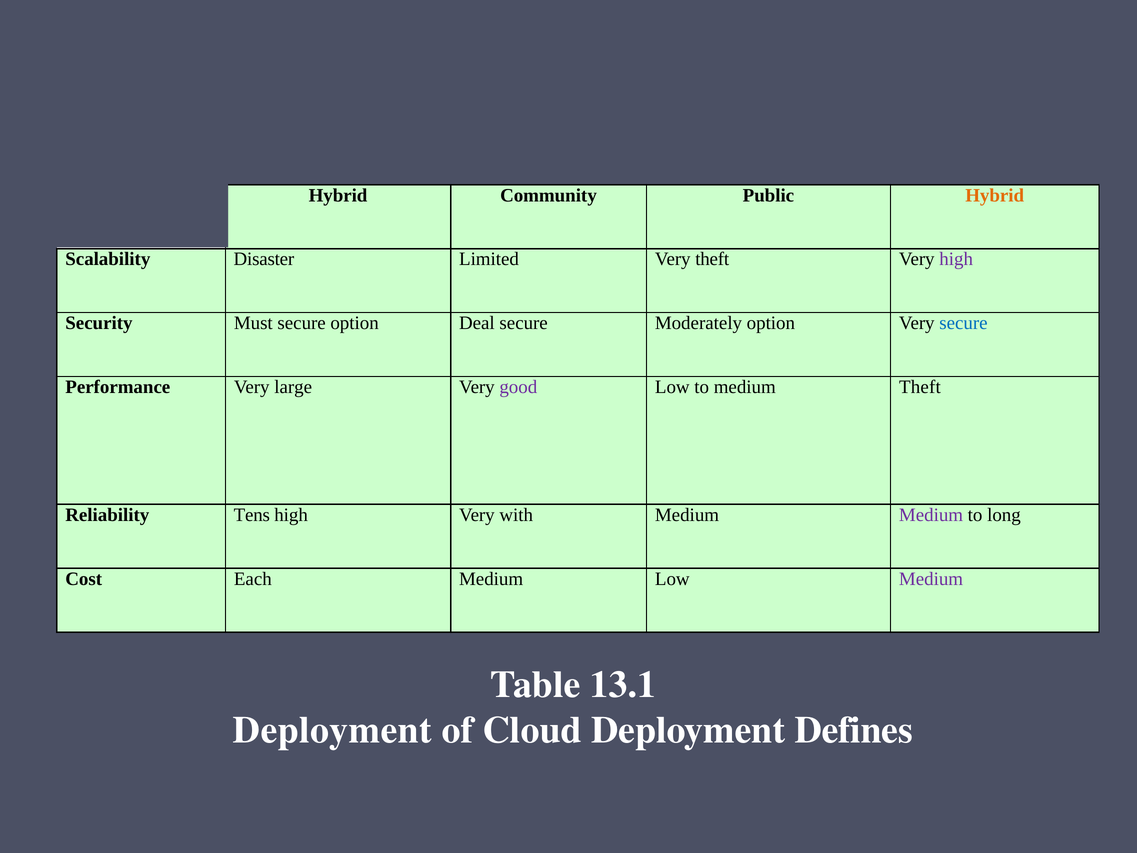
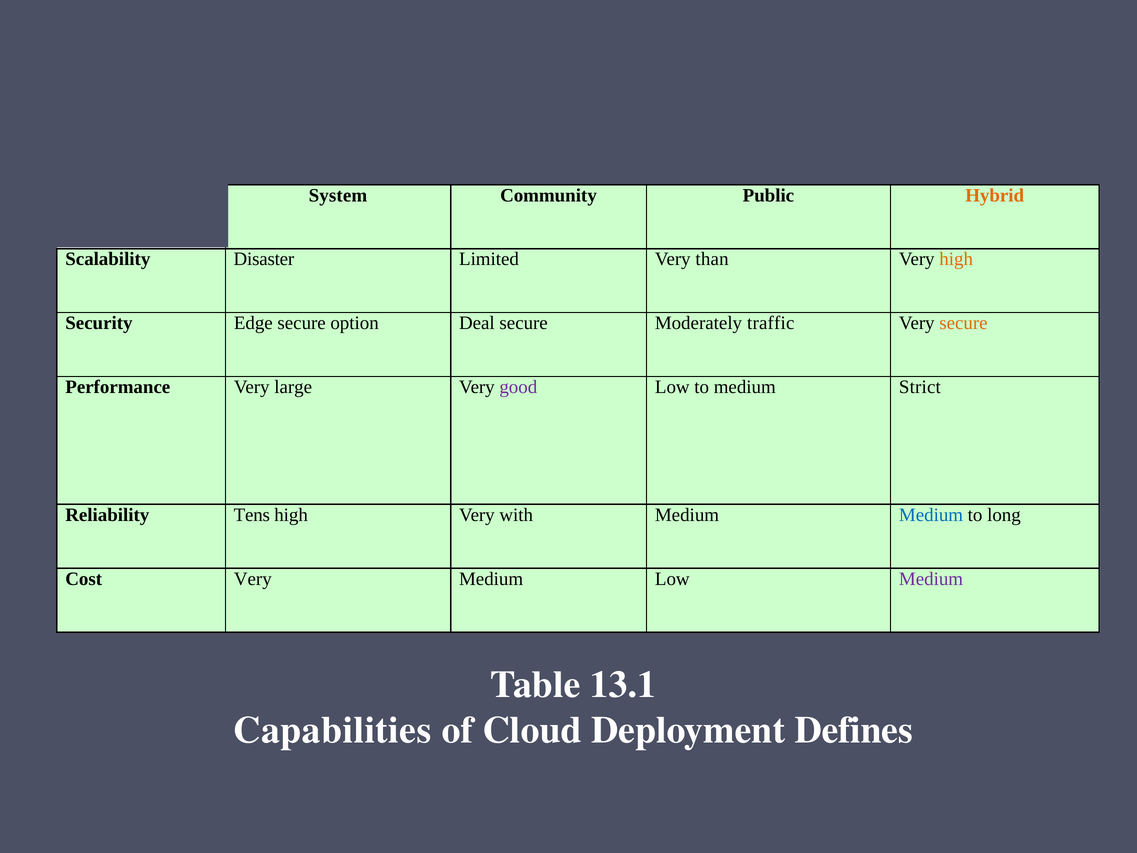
Hybrid: Hybrid -> System (338, 195)
Very theft: theft -> than (712, 259)
high colour: purple -> orange (956, 259)
Must: Must -> Edge (253, 323)
Moderately option: option -> traffic (771, 323)
secure colour: blue -> orange (963, 323)
medium Theft: Theft -> Strict (920, 387)
Medium colour: purple -> blue (931, 515)
Cost Each: Each -> Very (253, 579)
Deployment: Deployment -> Capabilities (332, 730)
